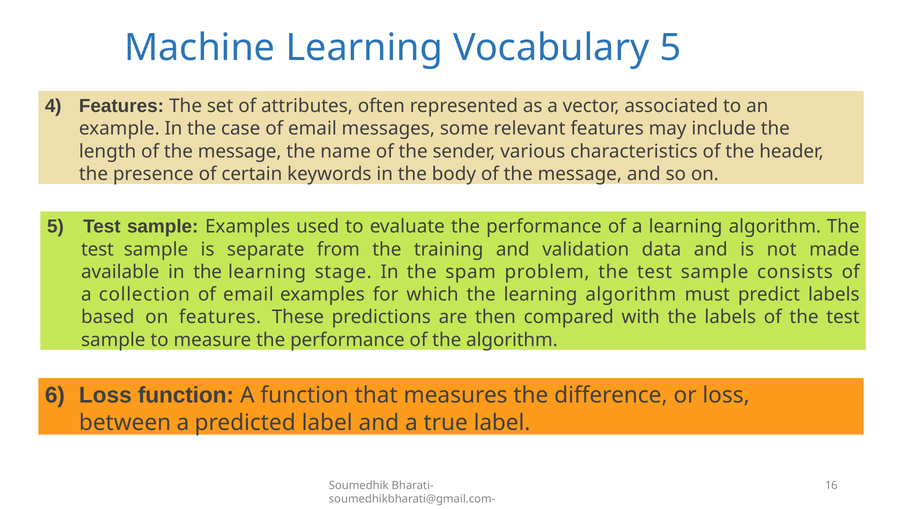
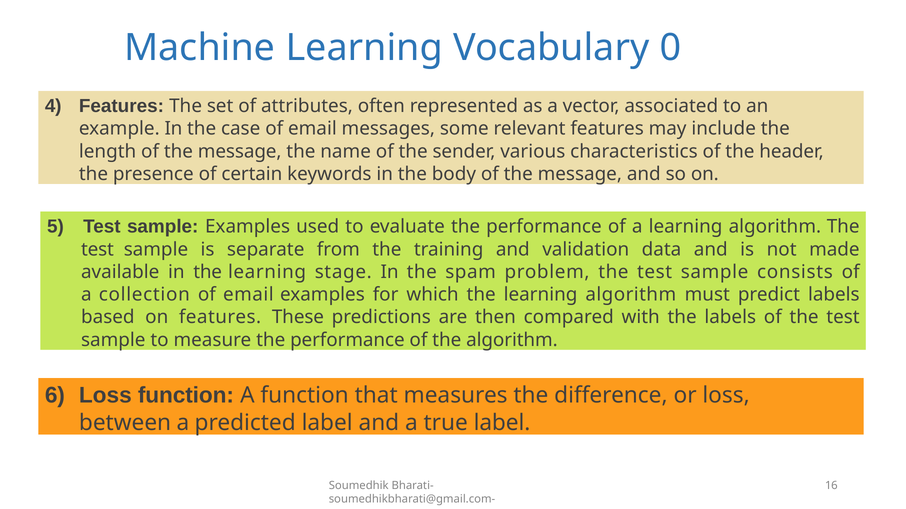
Vocabulary 5: 5 -> 0 (671, 48)
